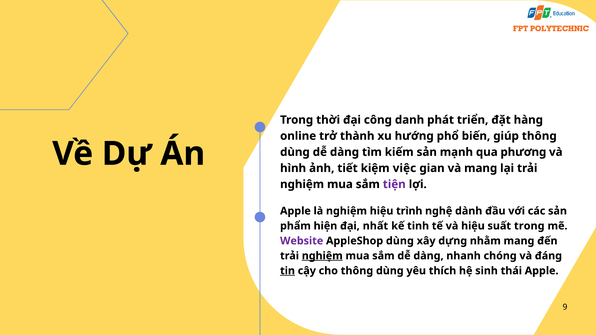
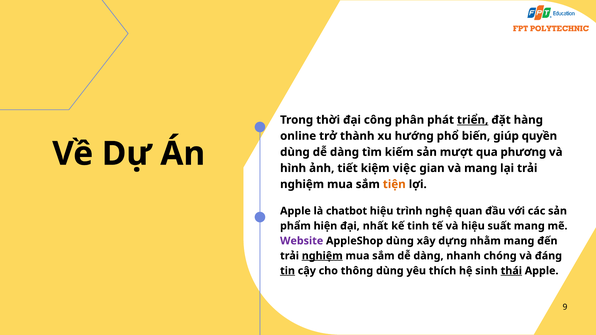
danh: danh -> phân (410, 120)
triển underline: none -> present (473, 120)
giúp thông: thông -> quyền (539, 136)
mạnh: mạnh -> mượt (456, 152)
tiện colour: purple -> orange (394, 184)
là nghiệm: nghiệm -> chatbot (347, 211)
dành: dành -> quan (469, 211)
suất trong: trong -> mang (529, 226)
thái underline: none -> present (511, 271)
